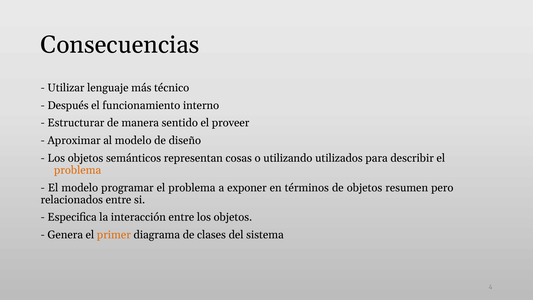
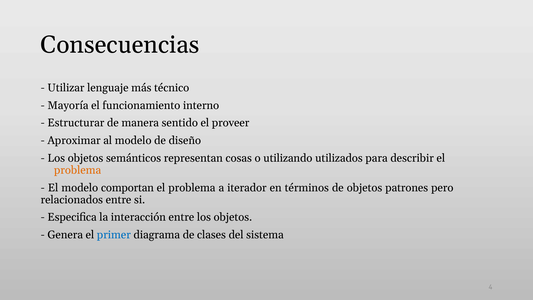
Después: Después -> Mayoría (68, 105)
programar: programar -> comportan (127, 188)
exponer: exponer -> iterador (247, 188)
resumen: resumen -> patrones (407, 188)
primer colour: orange -> blue (114, 235)
